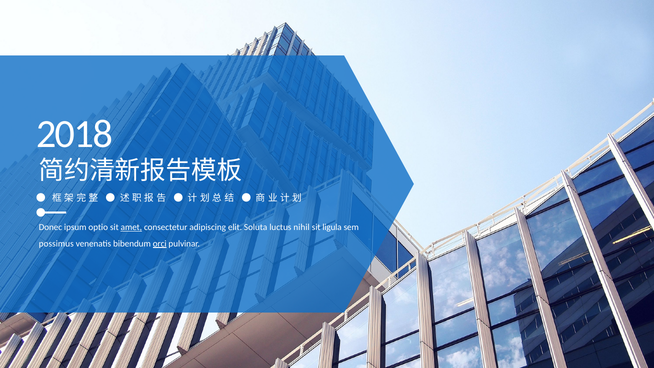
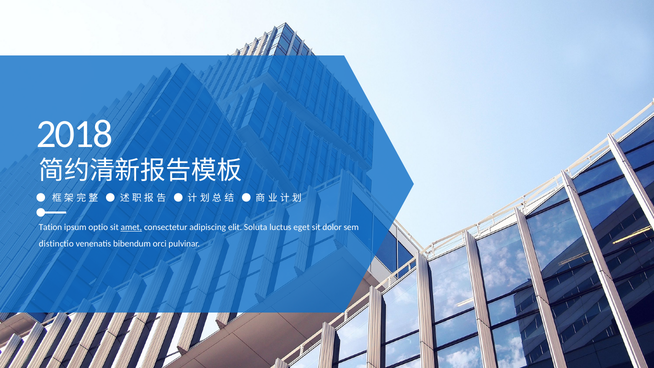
Donec: Donec -> Tation (50, 227)
nihil: nihil -> eget (302, 227)
ligula: ligula -> dolor (332, 227)
possimus: possimus -> distinctio (56, 244)
orci underline: present -> none (160, 244)
